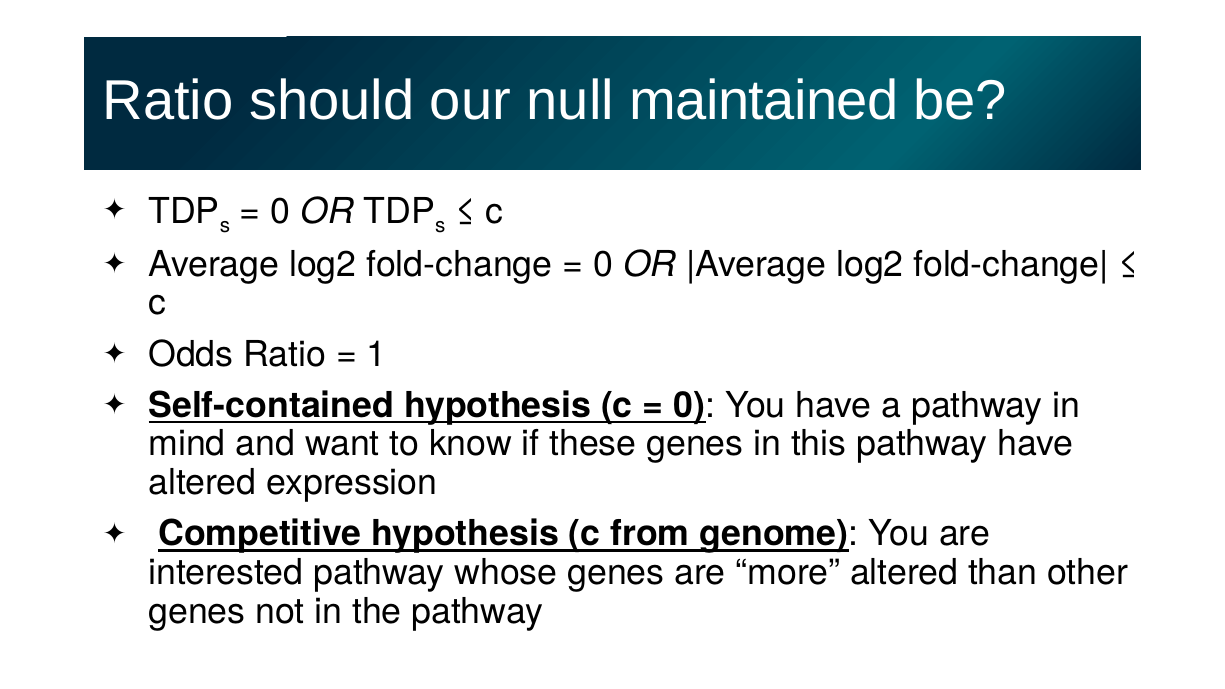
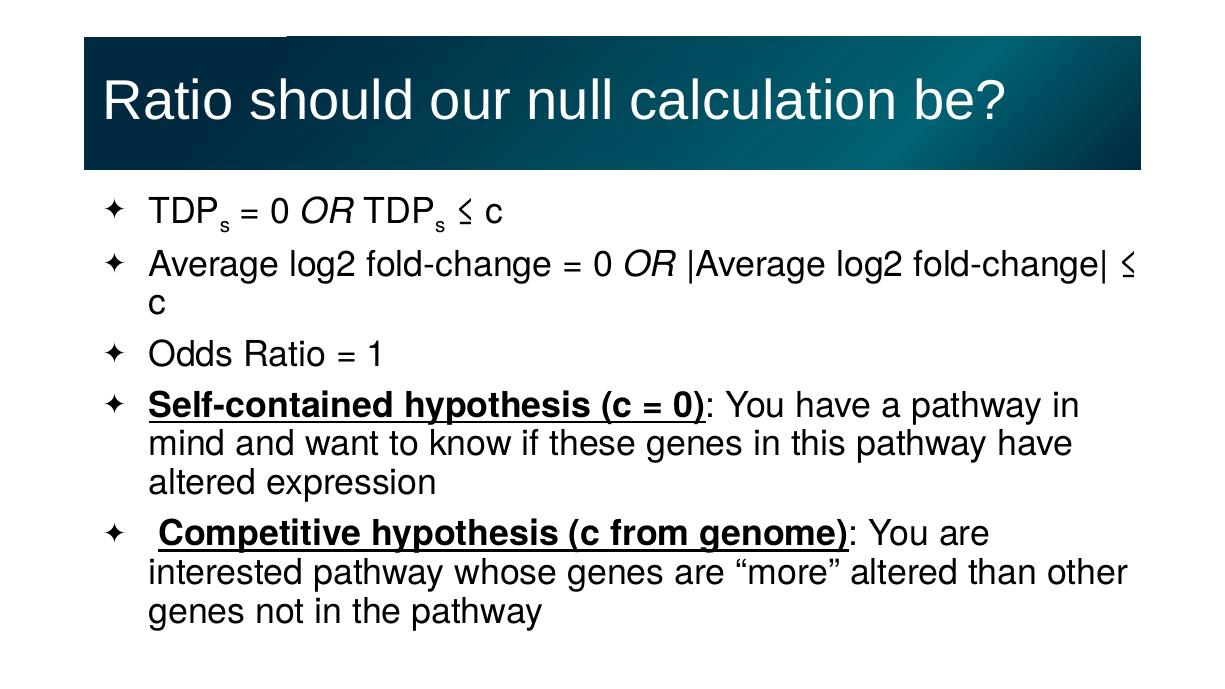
maintained: maintained -> calculation (764, 101)
